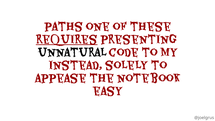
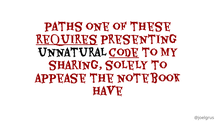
code underline: none -> present (124, 53)
instead: instead -> sharing (76, 66)
easy: easy -> have (108, 92)
